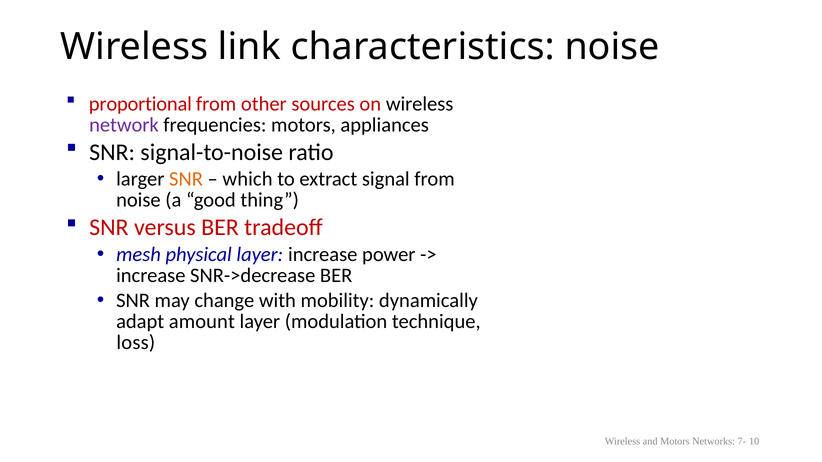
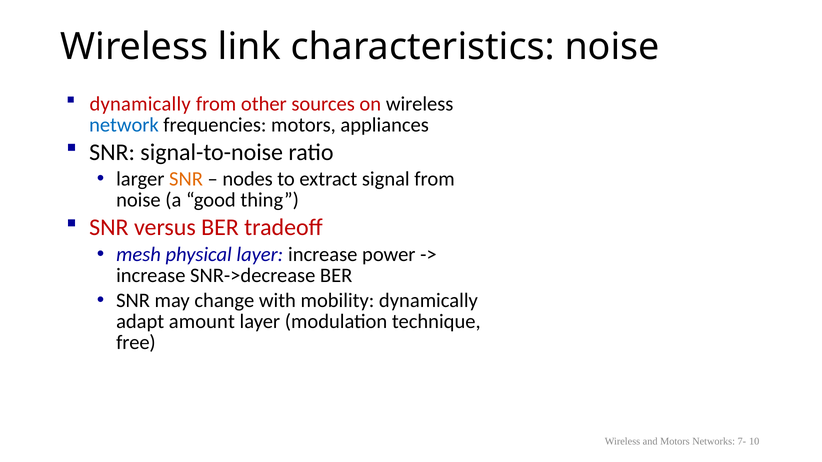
proportional: proportional -> dynamically (140, 104)
network colour: purple -> blue (124, 125)
which: which -> nodes (248, 179)
loss: loss -> free (136, 343)
